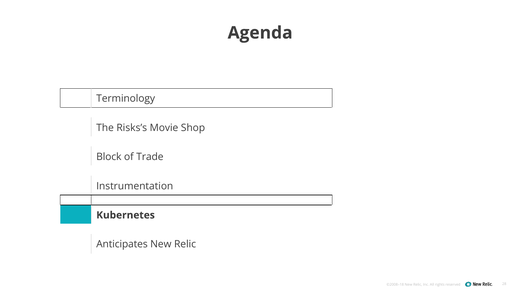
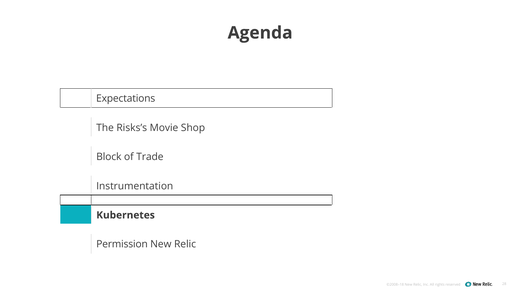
Terminology: Terminology -> Expectations (126, 99)
Anticipates: Anticipates -> Permission (122, 244)
